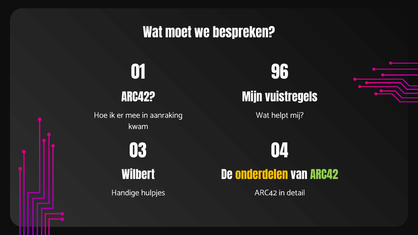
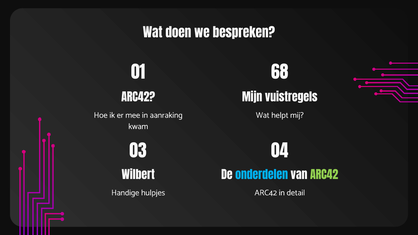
moet: moet -> doen (178, 33)
96: 96 -> 68 (280, 73)
onderdelen colour: yellow -> light blue (262, 175)
